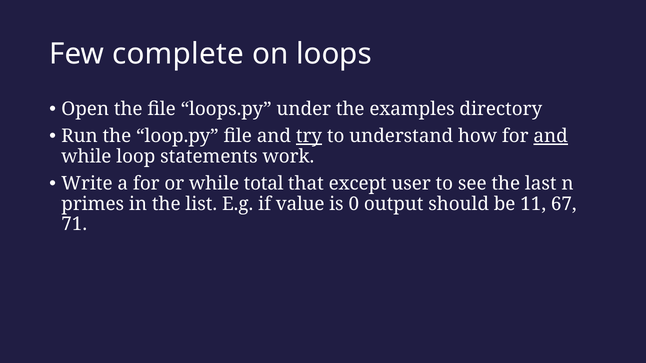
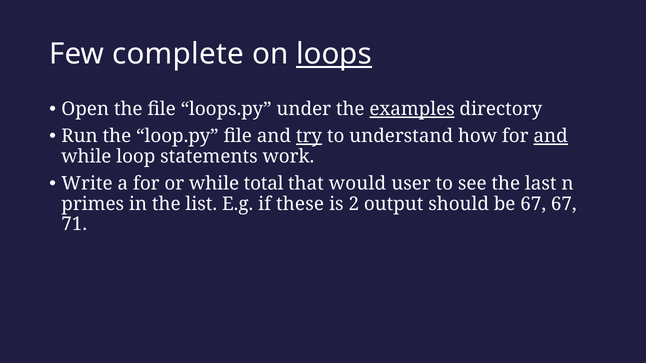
loops underline: none -> present (334, 54)
examples underline: none -> present (412, 109)
except: except -> would (357, 184)
value: value -> these (300, 204)
0: 0 -> 2 (354, 204)
be 11: 11 -> 67 (533, 204)
